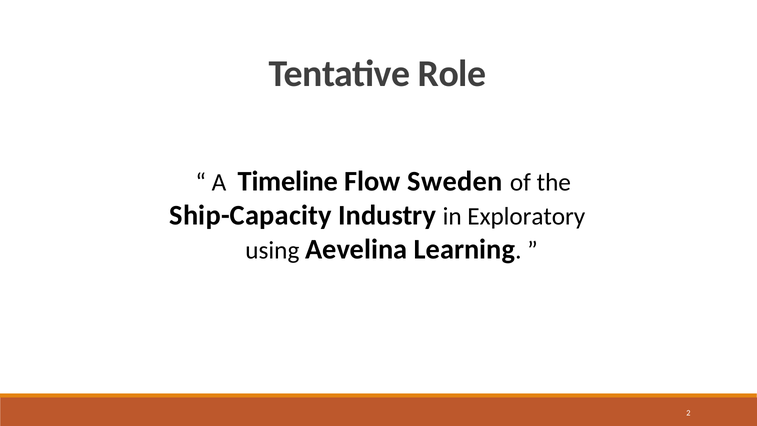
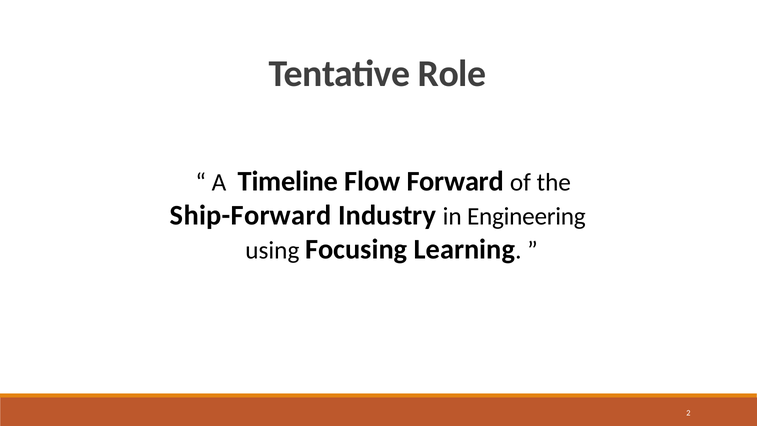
Sweden: Sweden -> Forward (455, 181)
Ship-Capacity: Ship-Capacity -> Ship-Forward (251, 215)
Exploratory: Exploratory -> Engineering (526, 216)
Aevelina: Aevelina -> Focusing (356, 249)
